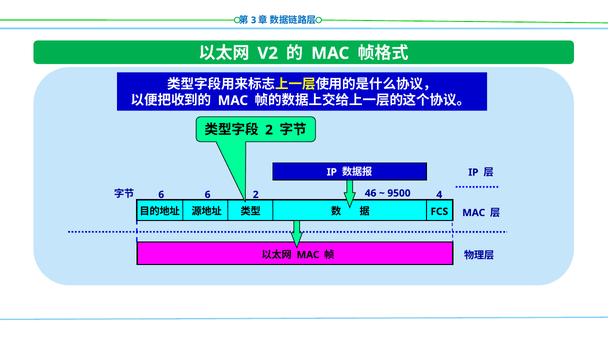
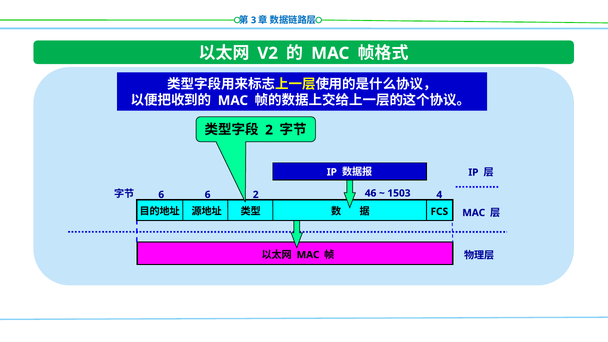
9500: 9500 -> 1503 (399, 193)
